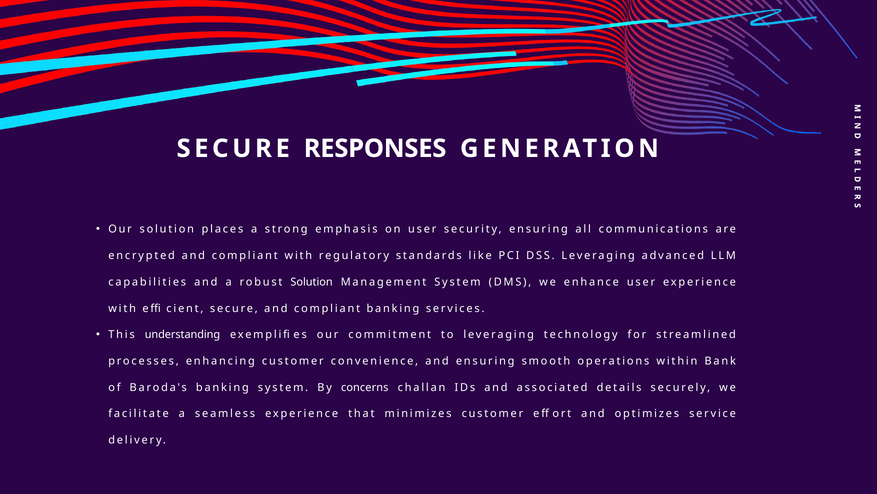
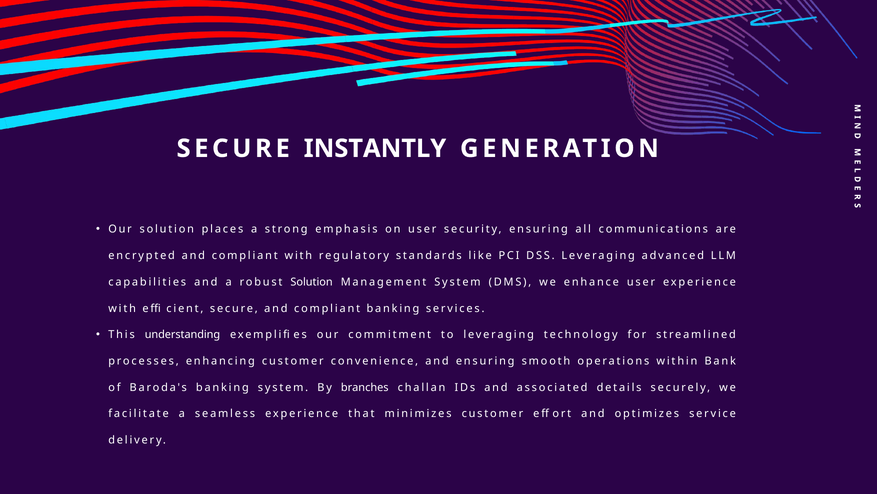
RESPONSES: RESPONSES -> INSTANTLY (375, 148)
concerns: concerns -> branches (365, 387)
